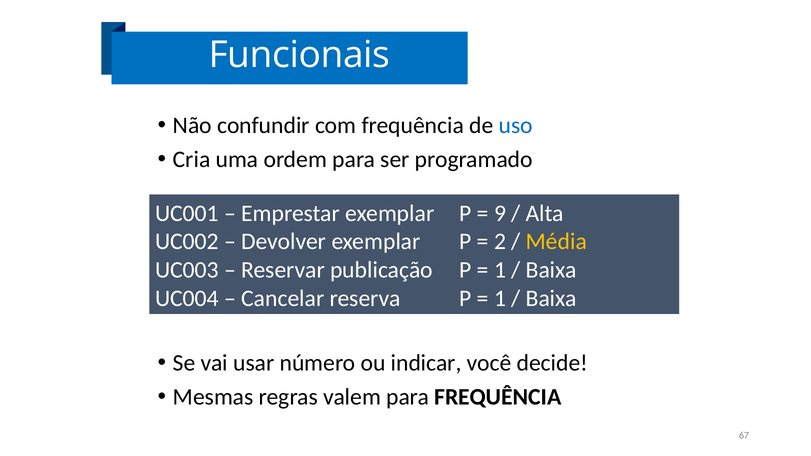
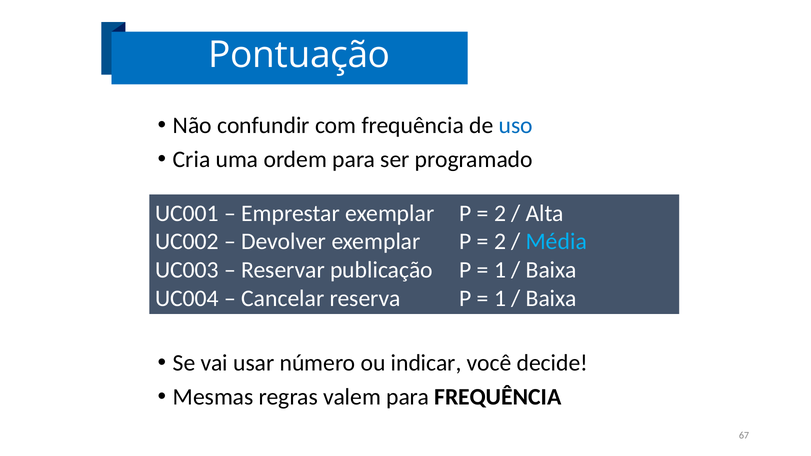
Funcionais: Funcionais -> Pontuação (299, 55)
9: 9 -> 2 (500, 213)
Média colour: yellow -> light blue (556, 242)
